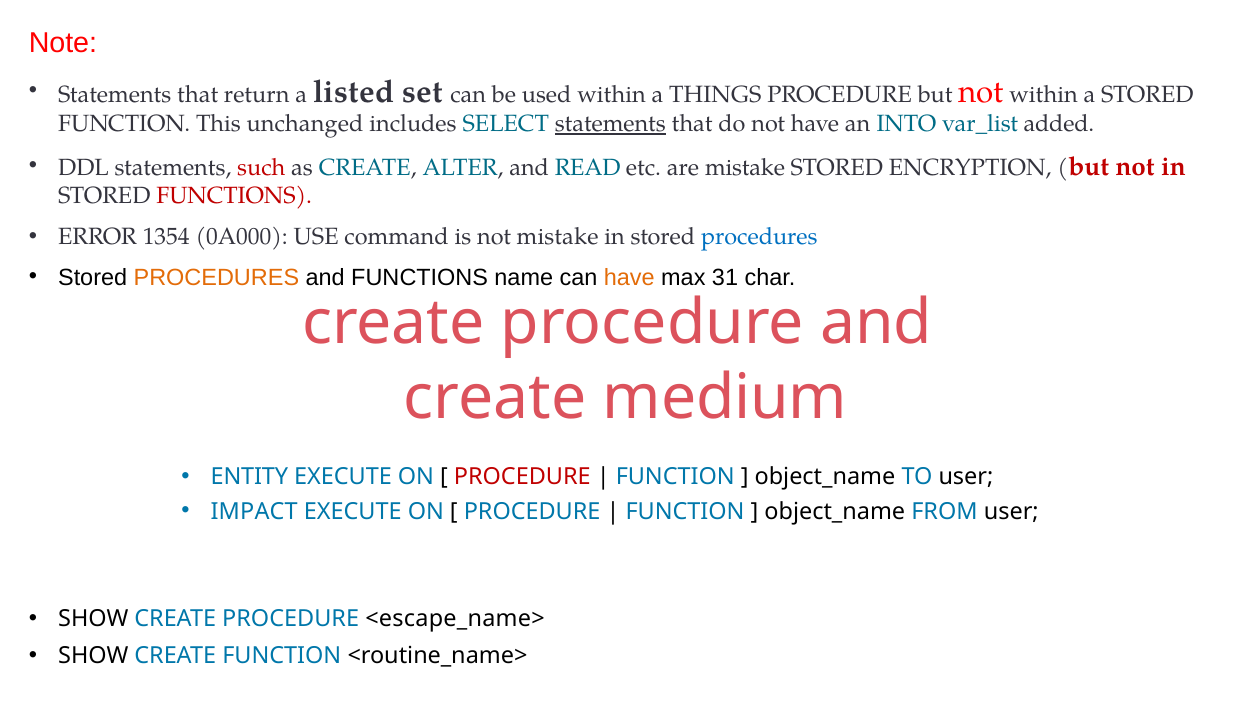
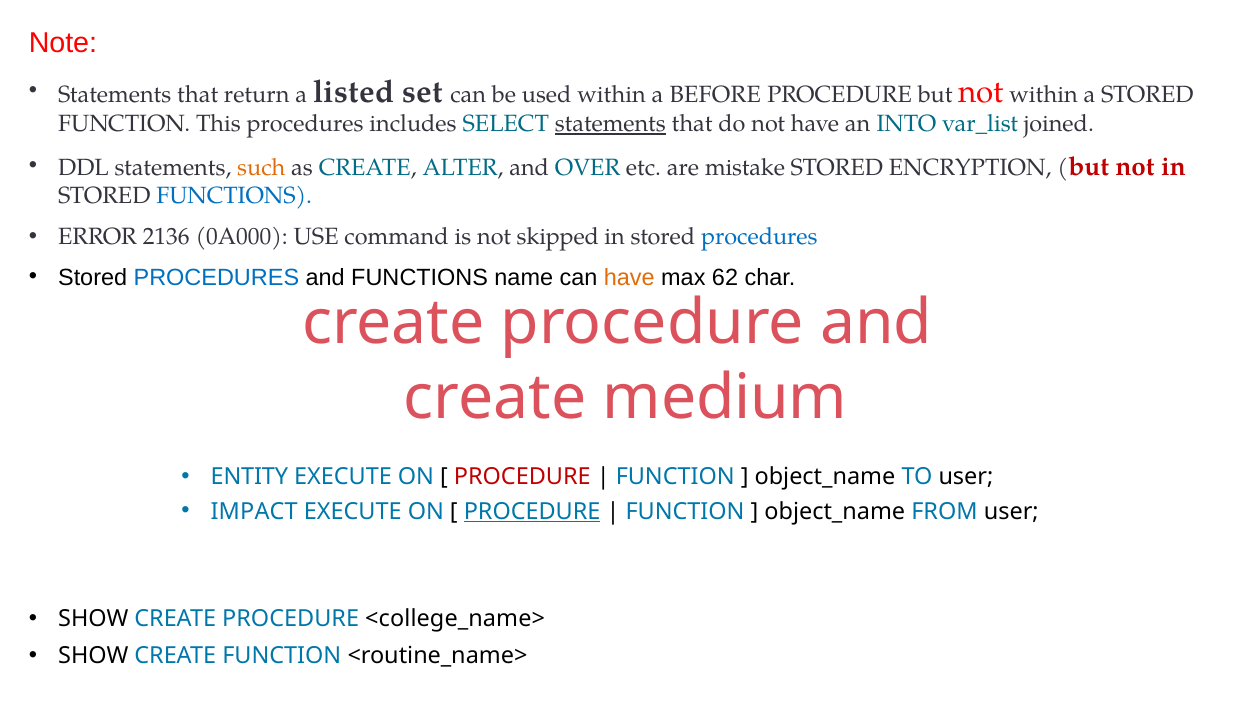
THINGS: THINGS -> BEFORE (715, 94)
This unchanged: unchanged -> procedures (305, 124)
added: added -> joined (1059, 124)
such colour: red -> orange (261, 167)
READ: READ -> OVER (588, 167)
FUNCTIONS colour: red -> blue (234, 196)
1354: 1354 -> 2136 (166, 237)
not mistake: mistake -> skipped (558, 237)
PROCEDURES colour: orange -> blue (216, 277)
31: 31 -> 62 (725, 277)
PROCEDURE underline: none -> present (532, 511)
<escape_name>: <escape_name> -> <college_name> (455, 618)
